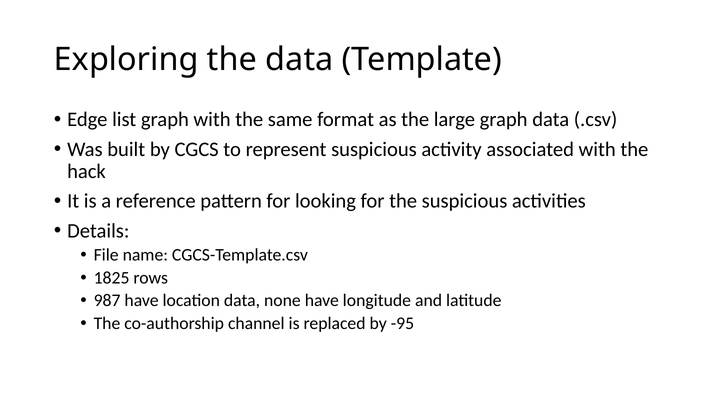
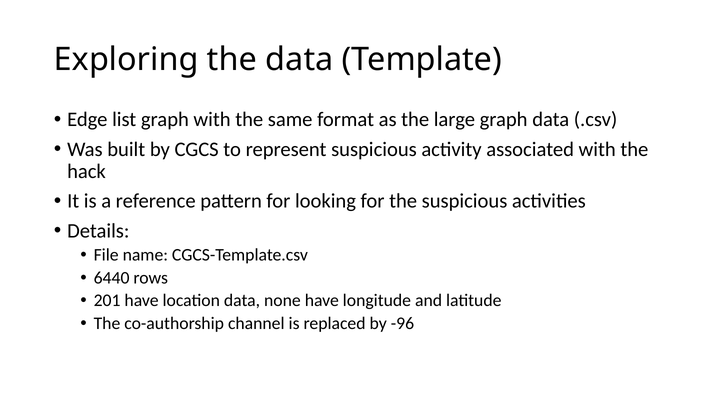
1825: 1825 -> 6440 (112, 278)
987: 987 -> 201 (107, 300)
-95: -95 -> -96 (402, 323)
